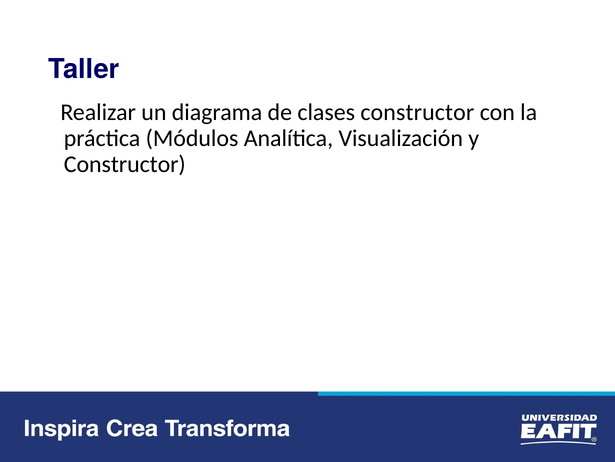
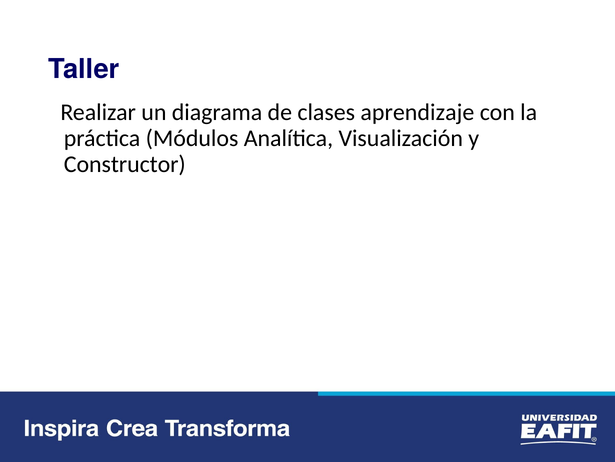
clases constructor: constructor -> aprendizaje (417, 112)
